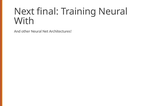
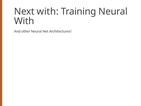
Next final: final -> with (48, 11)
